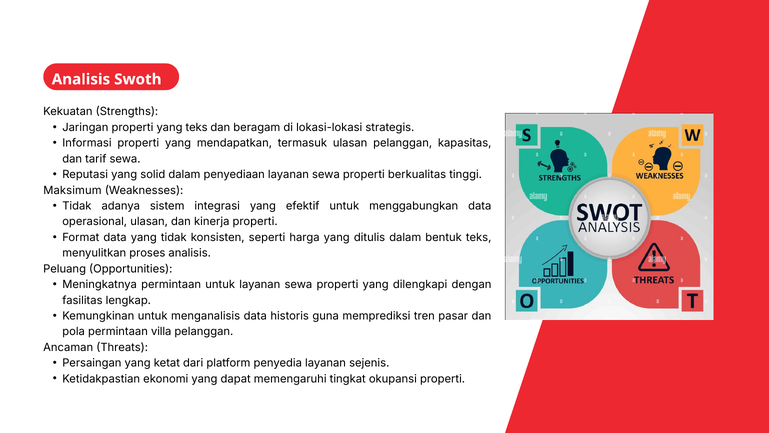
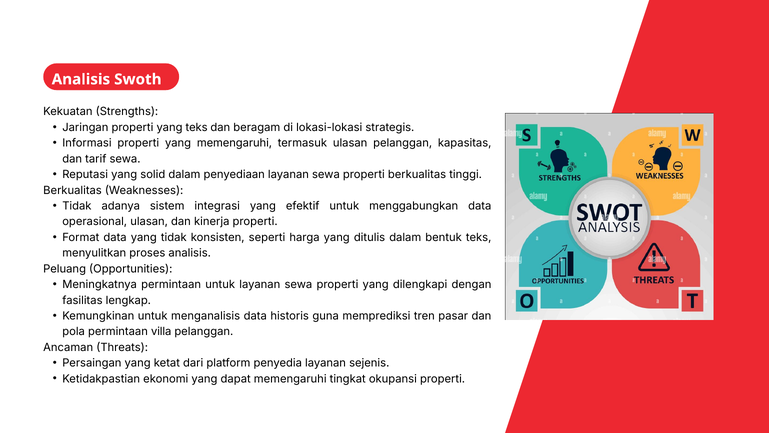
yang mendapatkan: mendapatkan -> memengaruhi (234, 143)
Maksimum: Maksimum -> Berkualitas (73, 190)
